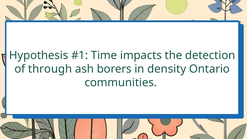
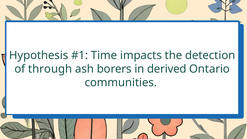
density: density -> derived (167, 69)
